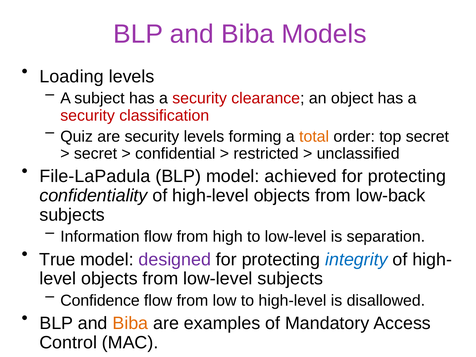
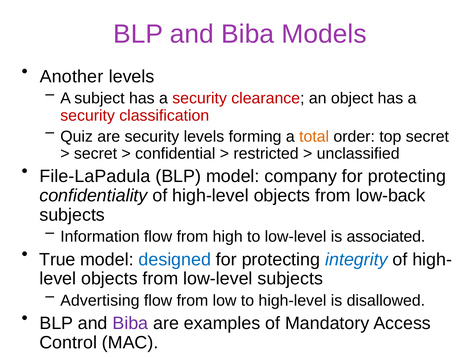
Loading: Loading -> Another (72, 77)
achieved: achieved -> company (301, 176)
separation: separation -> associated (386, 237)
designed colour: purple -> blue (175, 259)
Confidence: Confidence -> Advertising (100, 301)
Biba colour: orange -> purple (130, 323)
